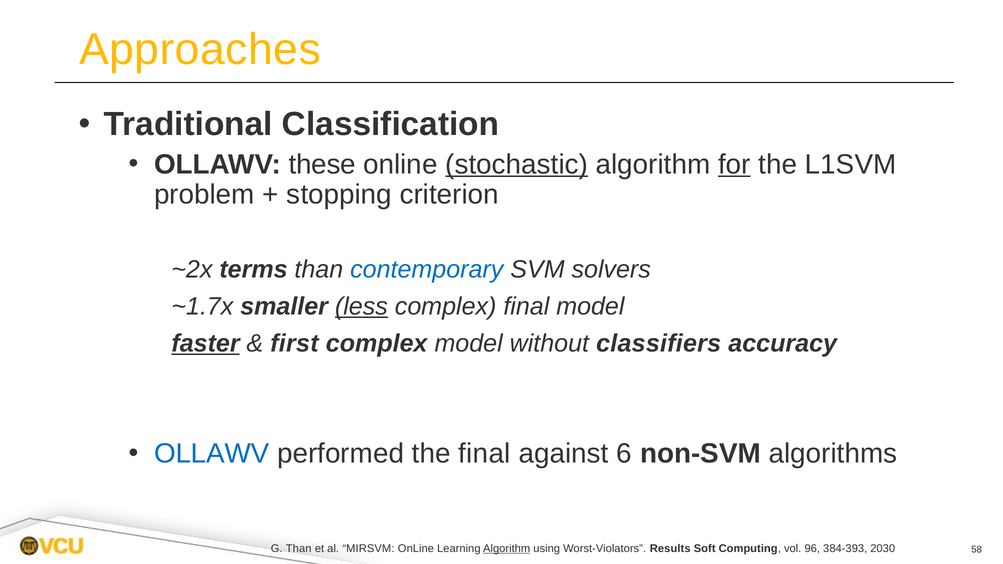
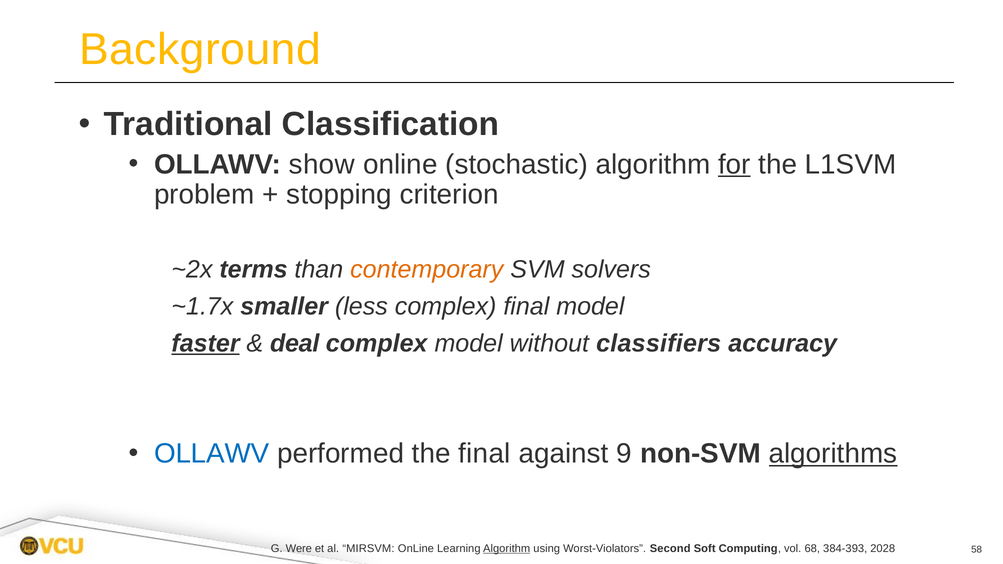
Approaches: Approaches -> Background (200, 50)
these: these -> show (322, 164)
stochastic underline: present -> none (517, 164)
contemporary colour: blue -> orange (427, 270)
less underline: present -> none (361, 307)
first: first -> deal (295, 344)
6: 6 -> 9 (624, 454)
algorithms underline: none -> present (833, 454)
G Than: Than -> Were (299, 549)
Results: Results -> Second (670, 549)
96: 96 -> 68 (812, 549)
2030: 2030 -> 2028 (883, 549)
